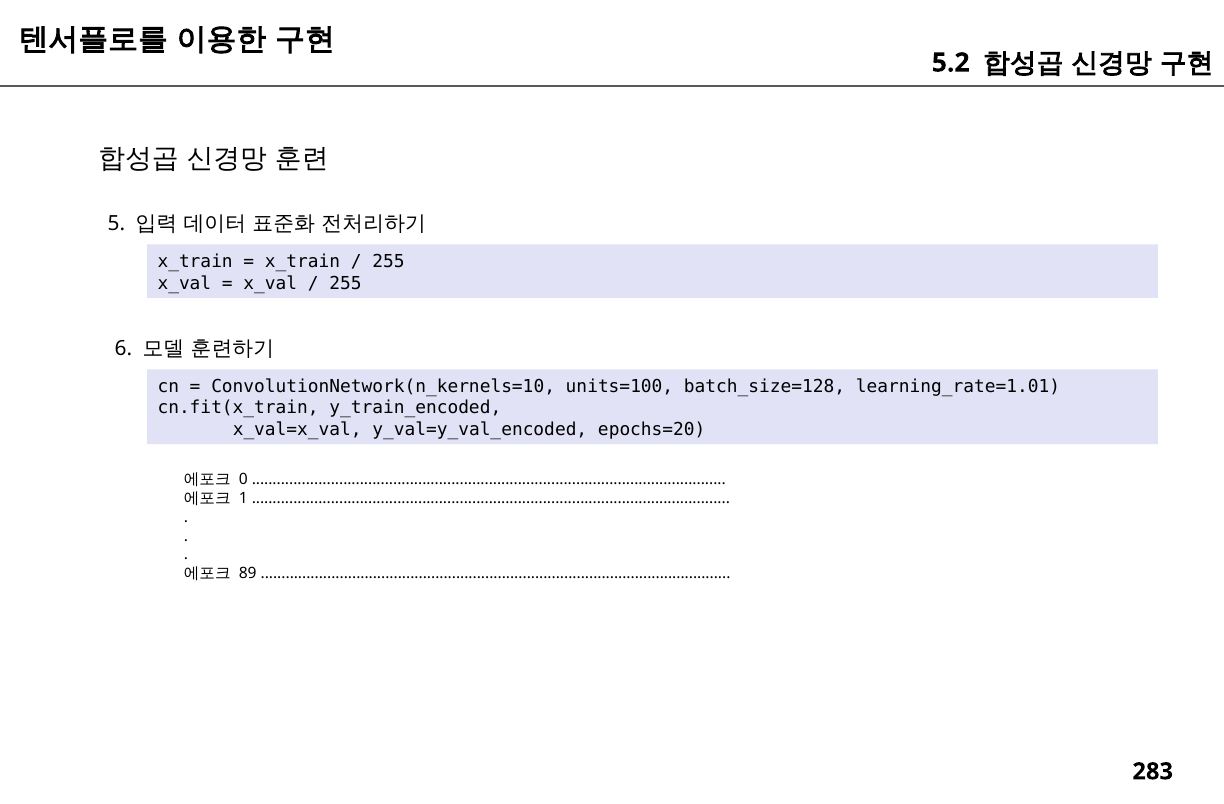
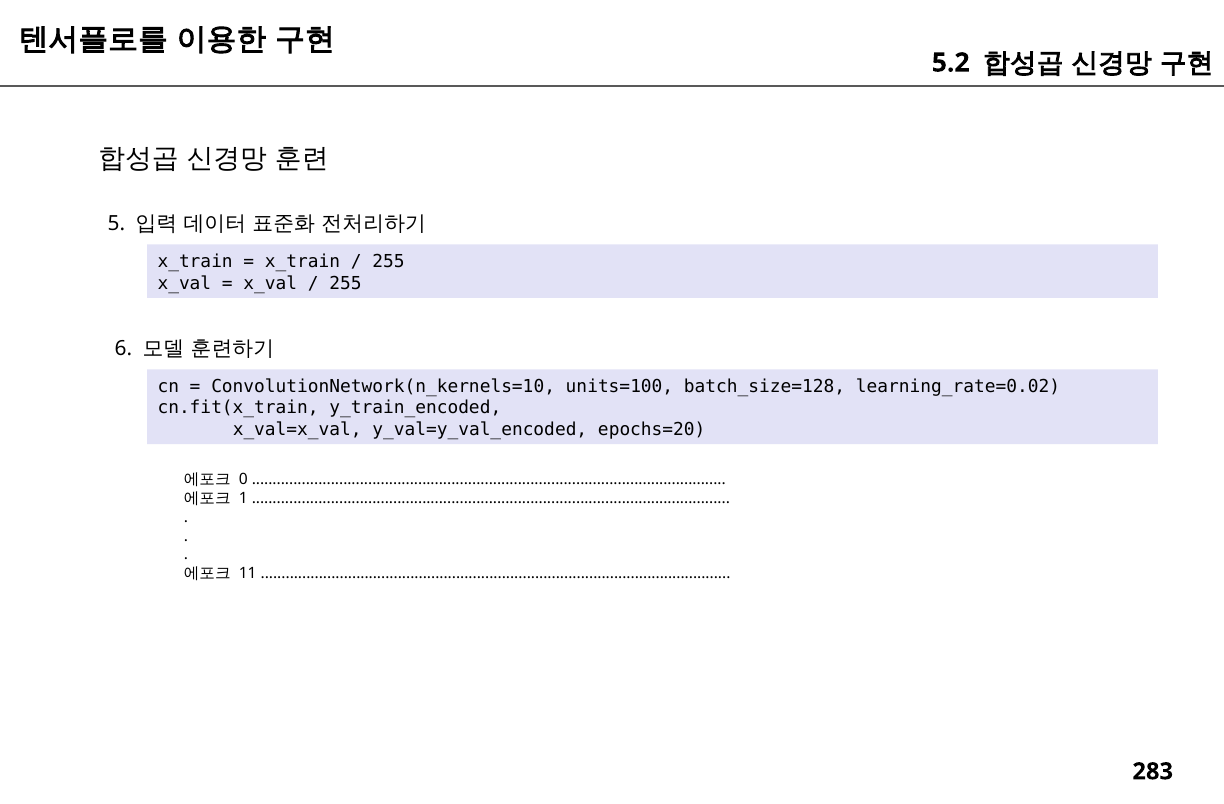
learning_rate=1.01: learning_rate=1.01 -> learning_rate=0.02 (958, 387)
89: 89 -> 11 (248, 573)
